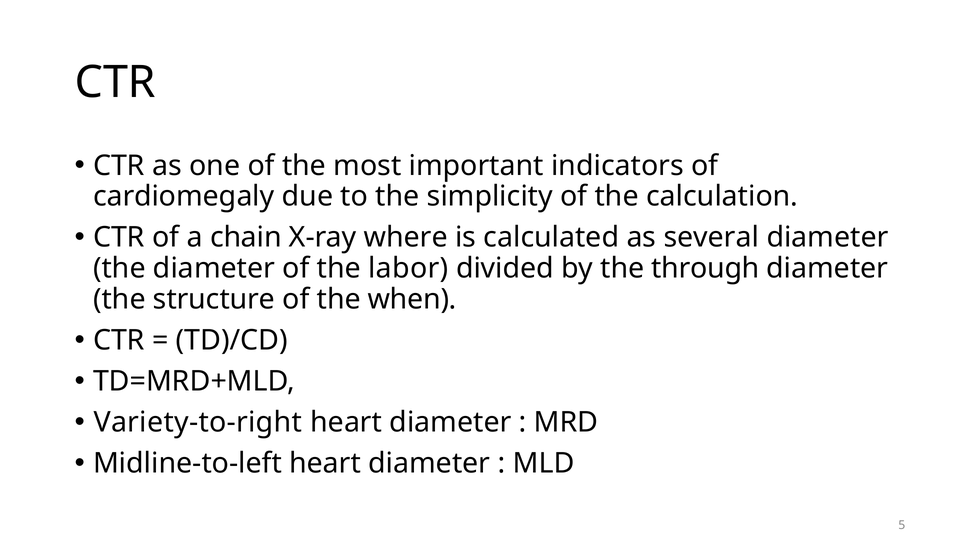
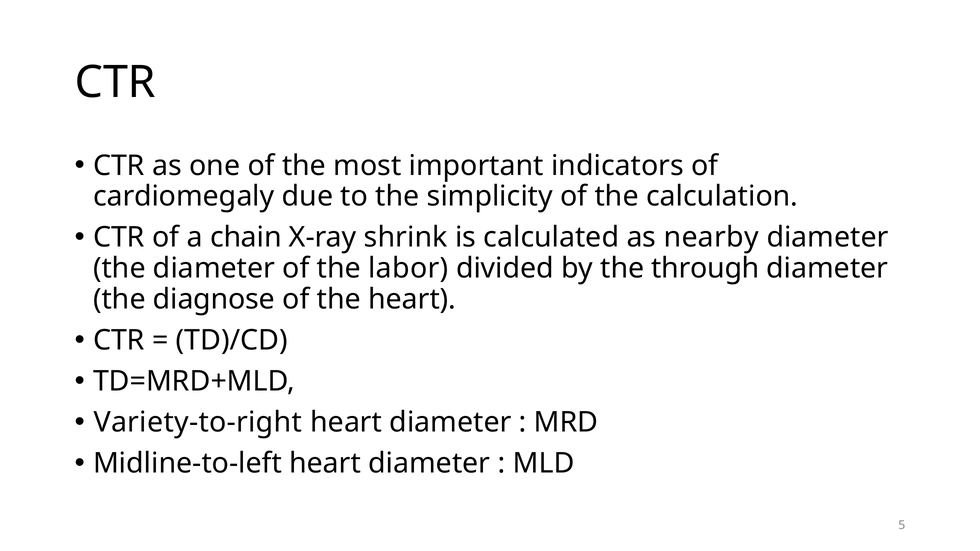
where: where -> shrink (406, 238)
several: several -> nearby (711, 238)
structure: structure -> diagnose (214, 299)
the when: when -> heart (412, 299)
